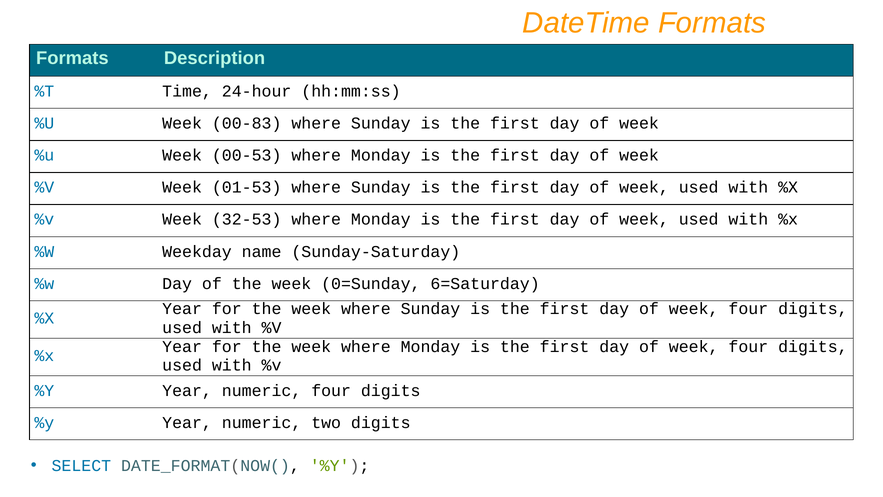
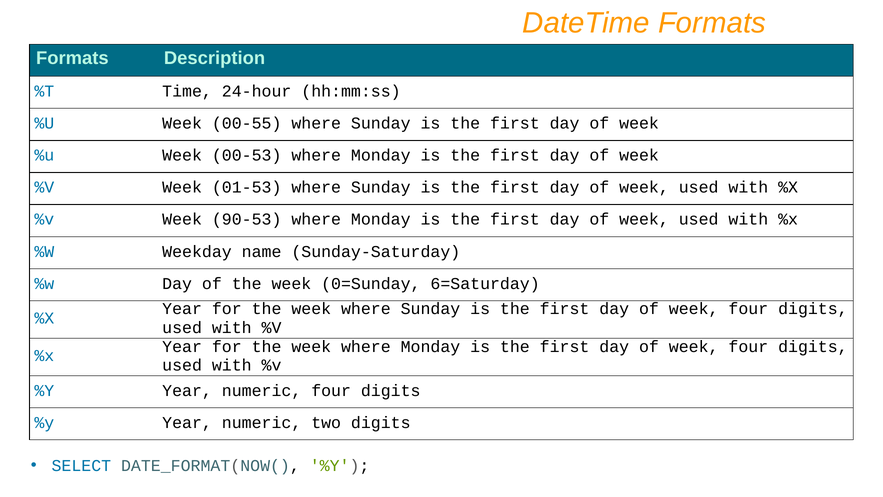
00-83: 00-83 -> 00-55 (247, 123)
32-53: 32-53 -> 90-53 (247, 219)
